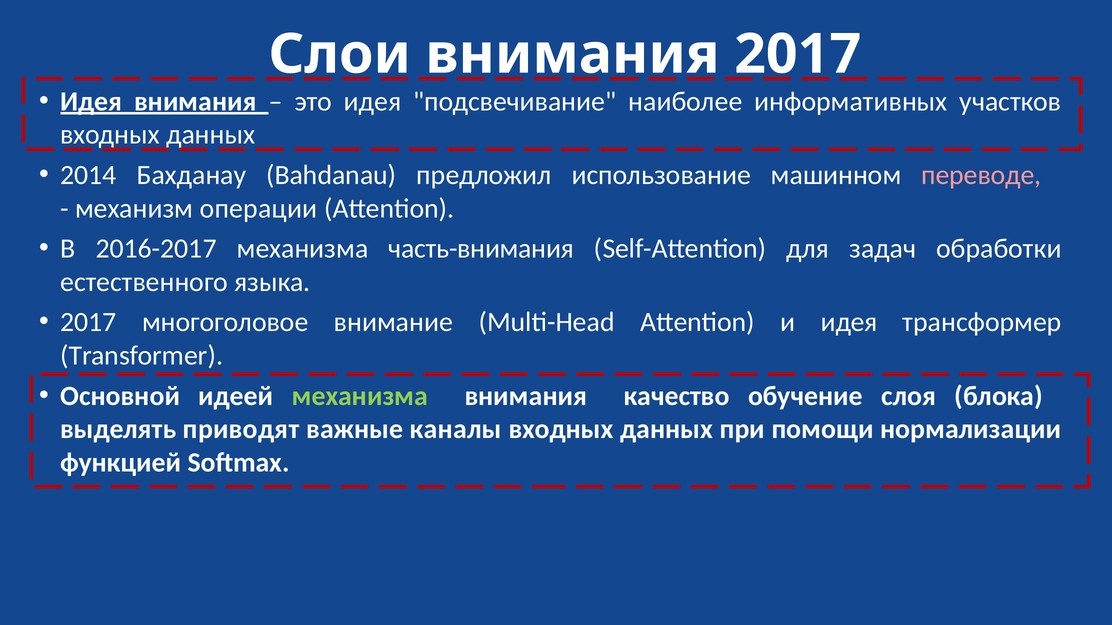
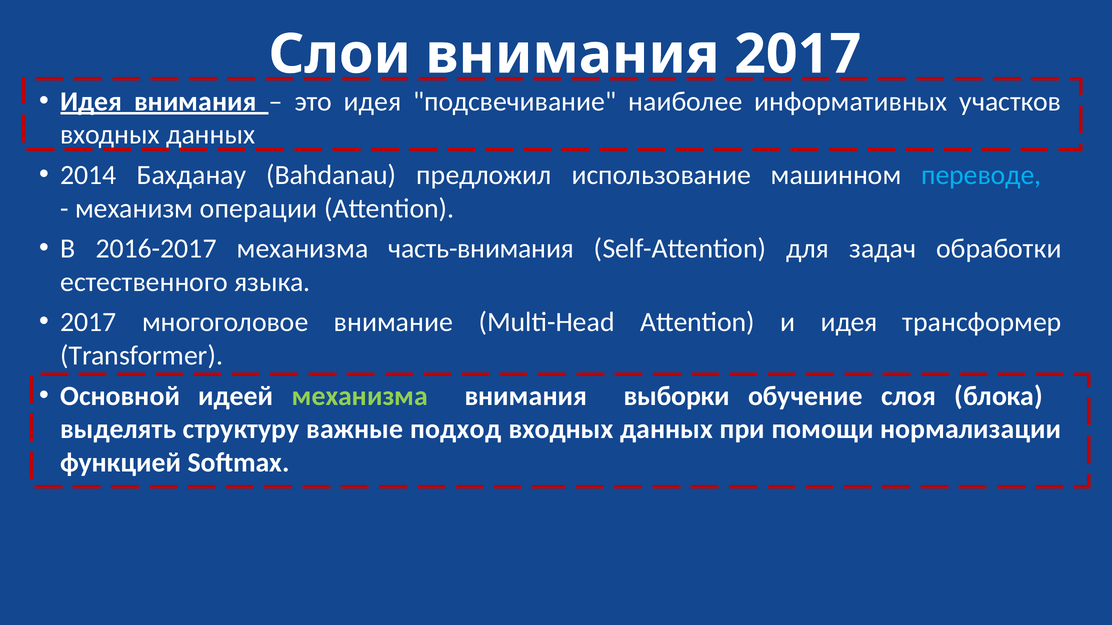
переводе colour: pink -> light blue (981, 175)
качество: качество -> выборки (677, 396)
приводят: приводят -> структуру (241, 430)
каналы: каналы -> подход (456, 430)
